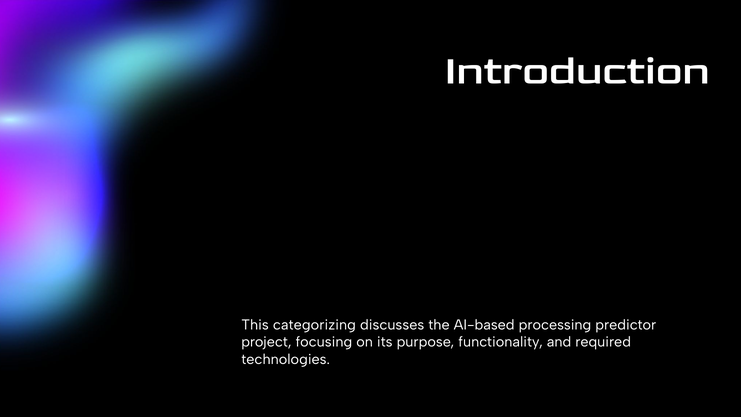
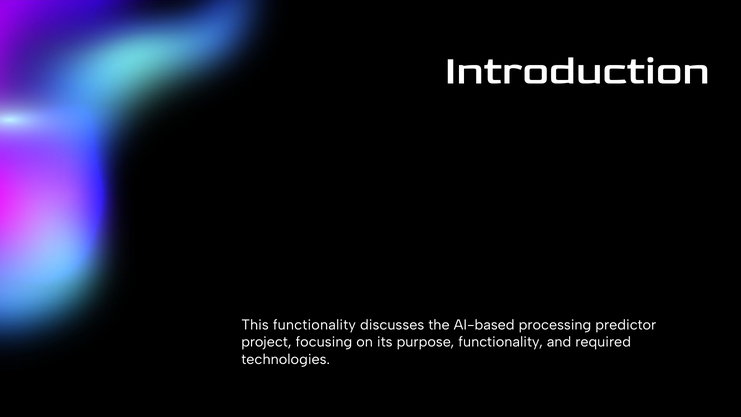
This categorizing: categorizing -> functionality (314, 325)
